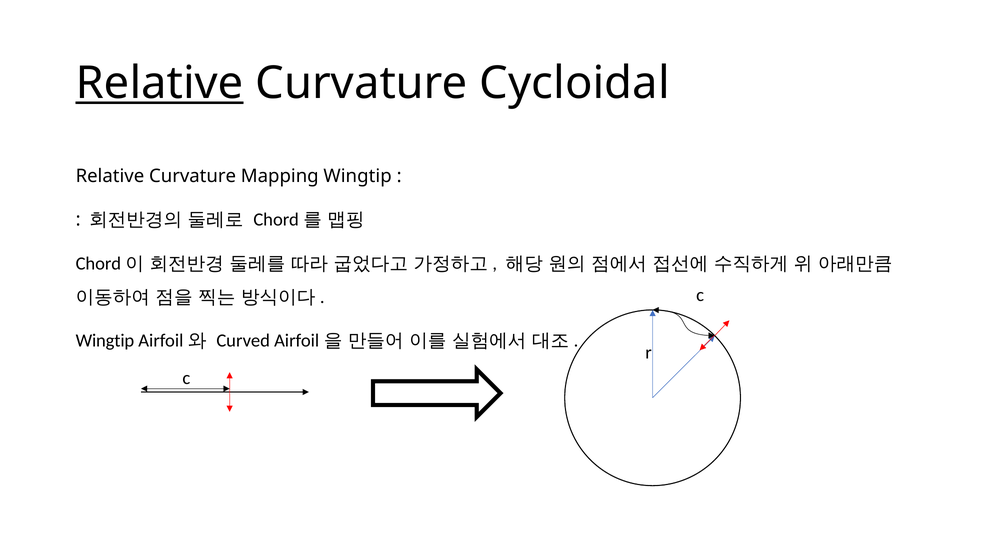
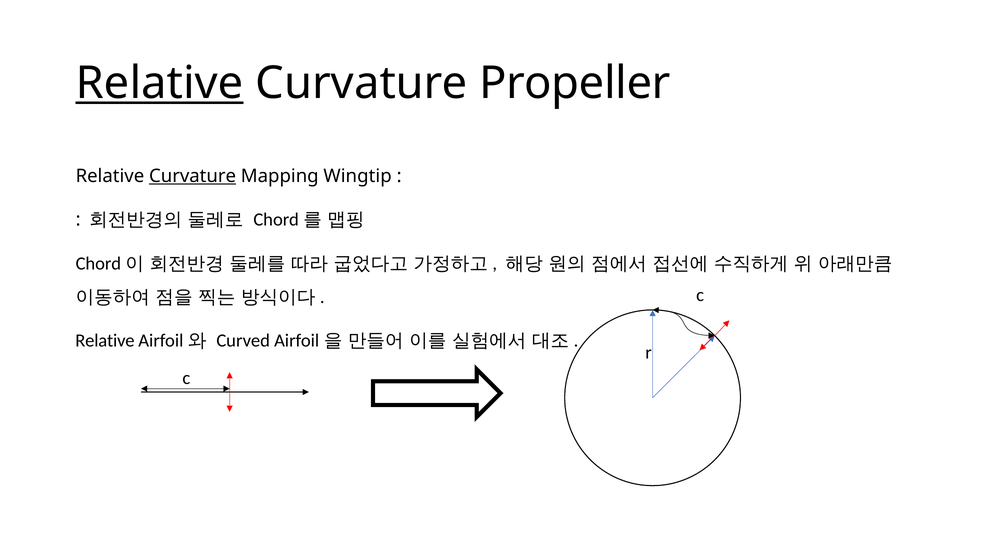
Cycloidal: Cycloidal -> Propeller (575, 83)
Curvature underline: none -> present (193, 176)
Wingtip: Wingtip -> Relative (105, 341)
